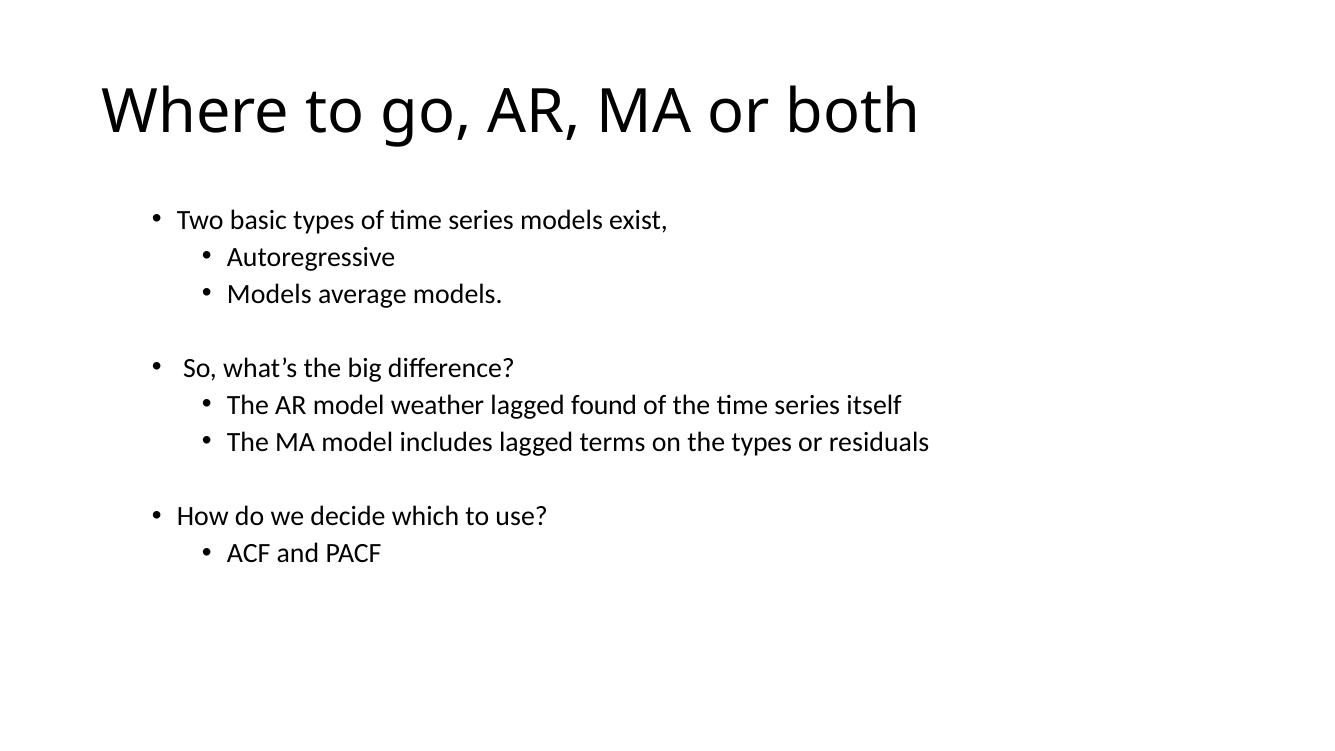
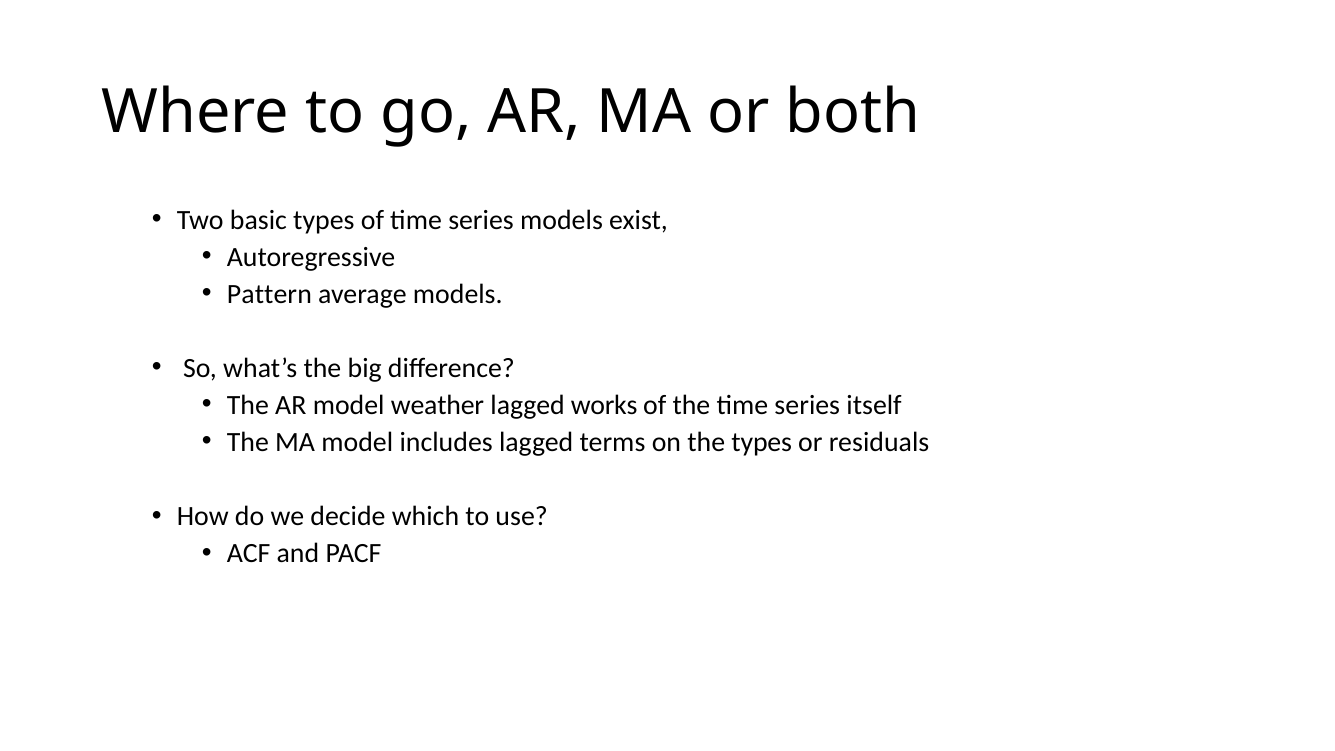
Models: Models -> Pattern (269, 294)
found: found -> works (604, 405)
